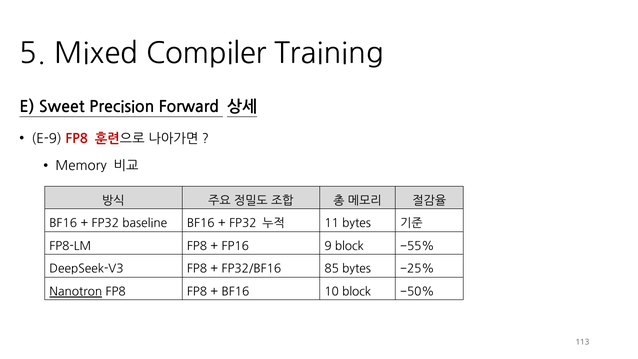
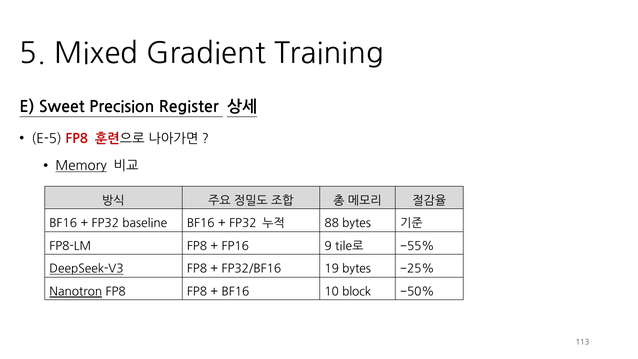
Compiler: Compiler -> Gradient (206, 53)
Forward: Forward -> Register (189, 107)
E-9: E-9 -> E-5 (47, 139)
Memory underline: none -> present (81, 166)
11: 11 -> 88 (332, 223)
9 block: block -> tile로 (349, 246)
DeepSeek-V3 underline: none -> present (86, 269)
85: 85 -> 19 (332, 269)
